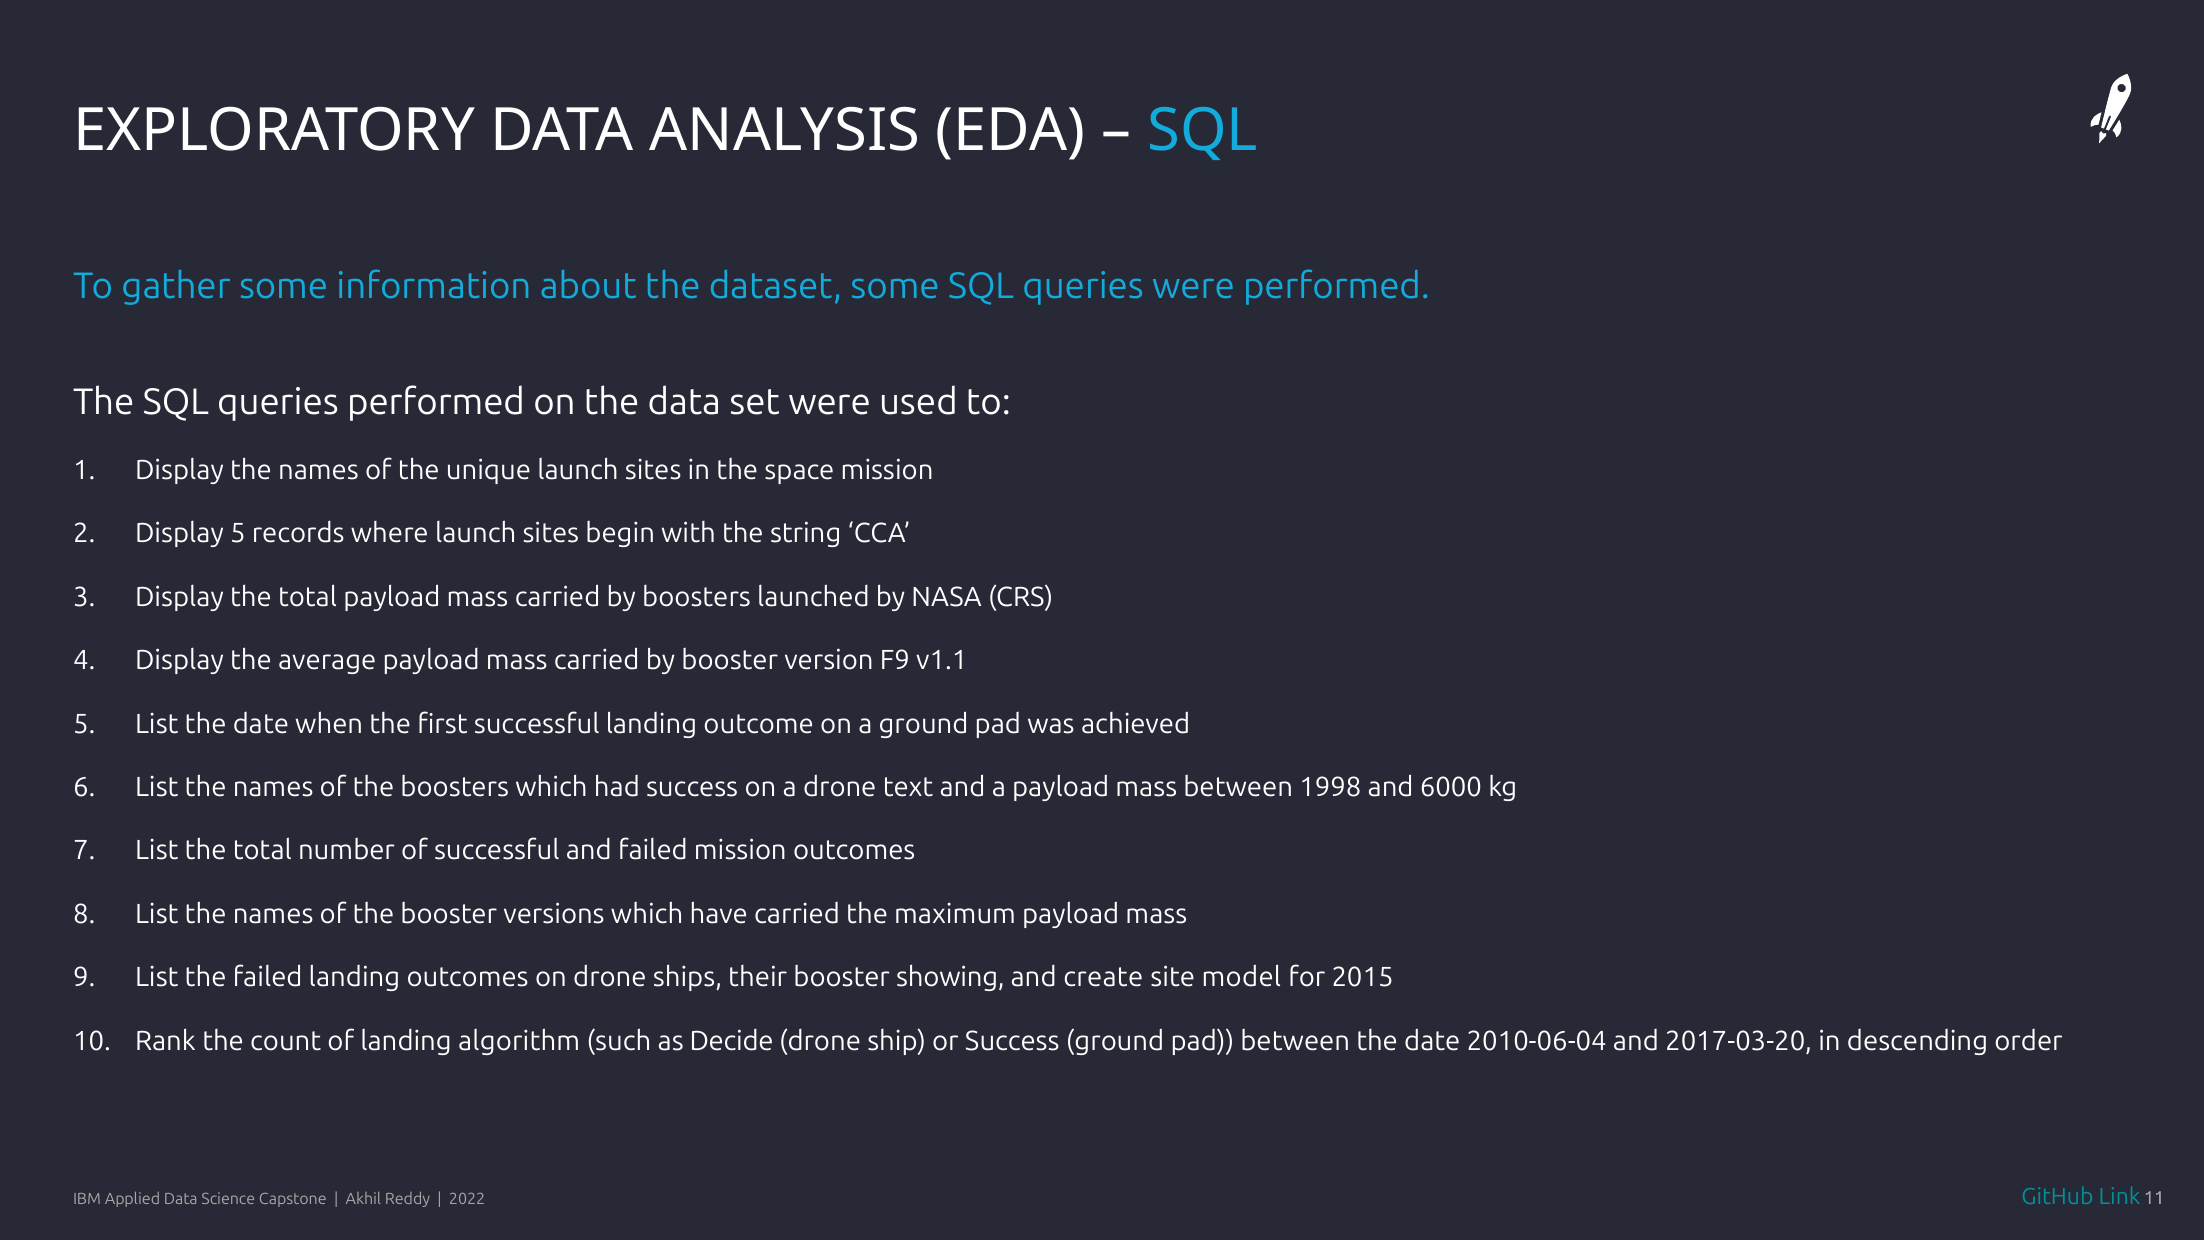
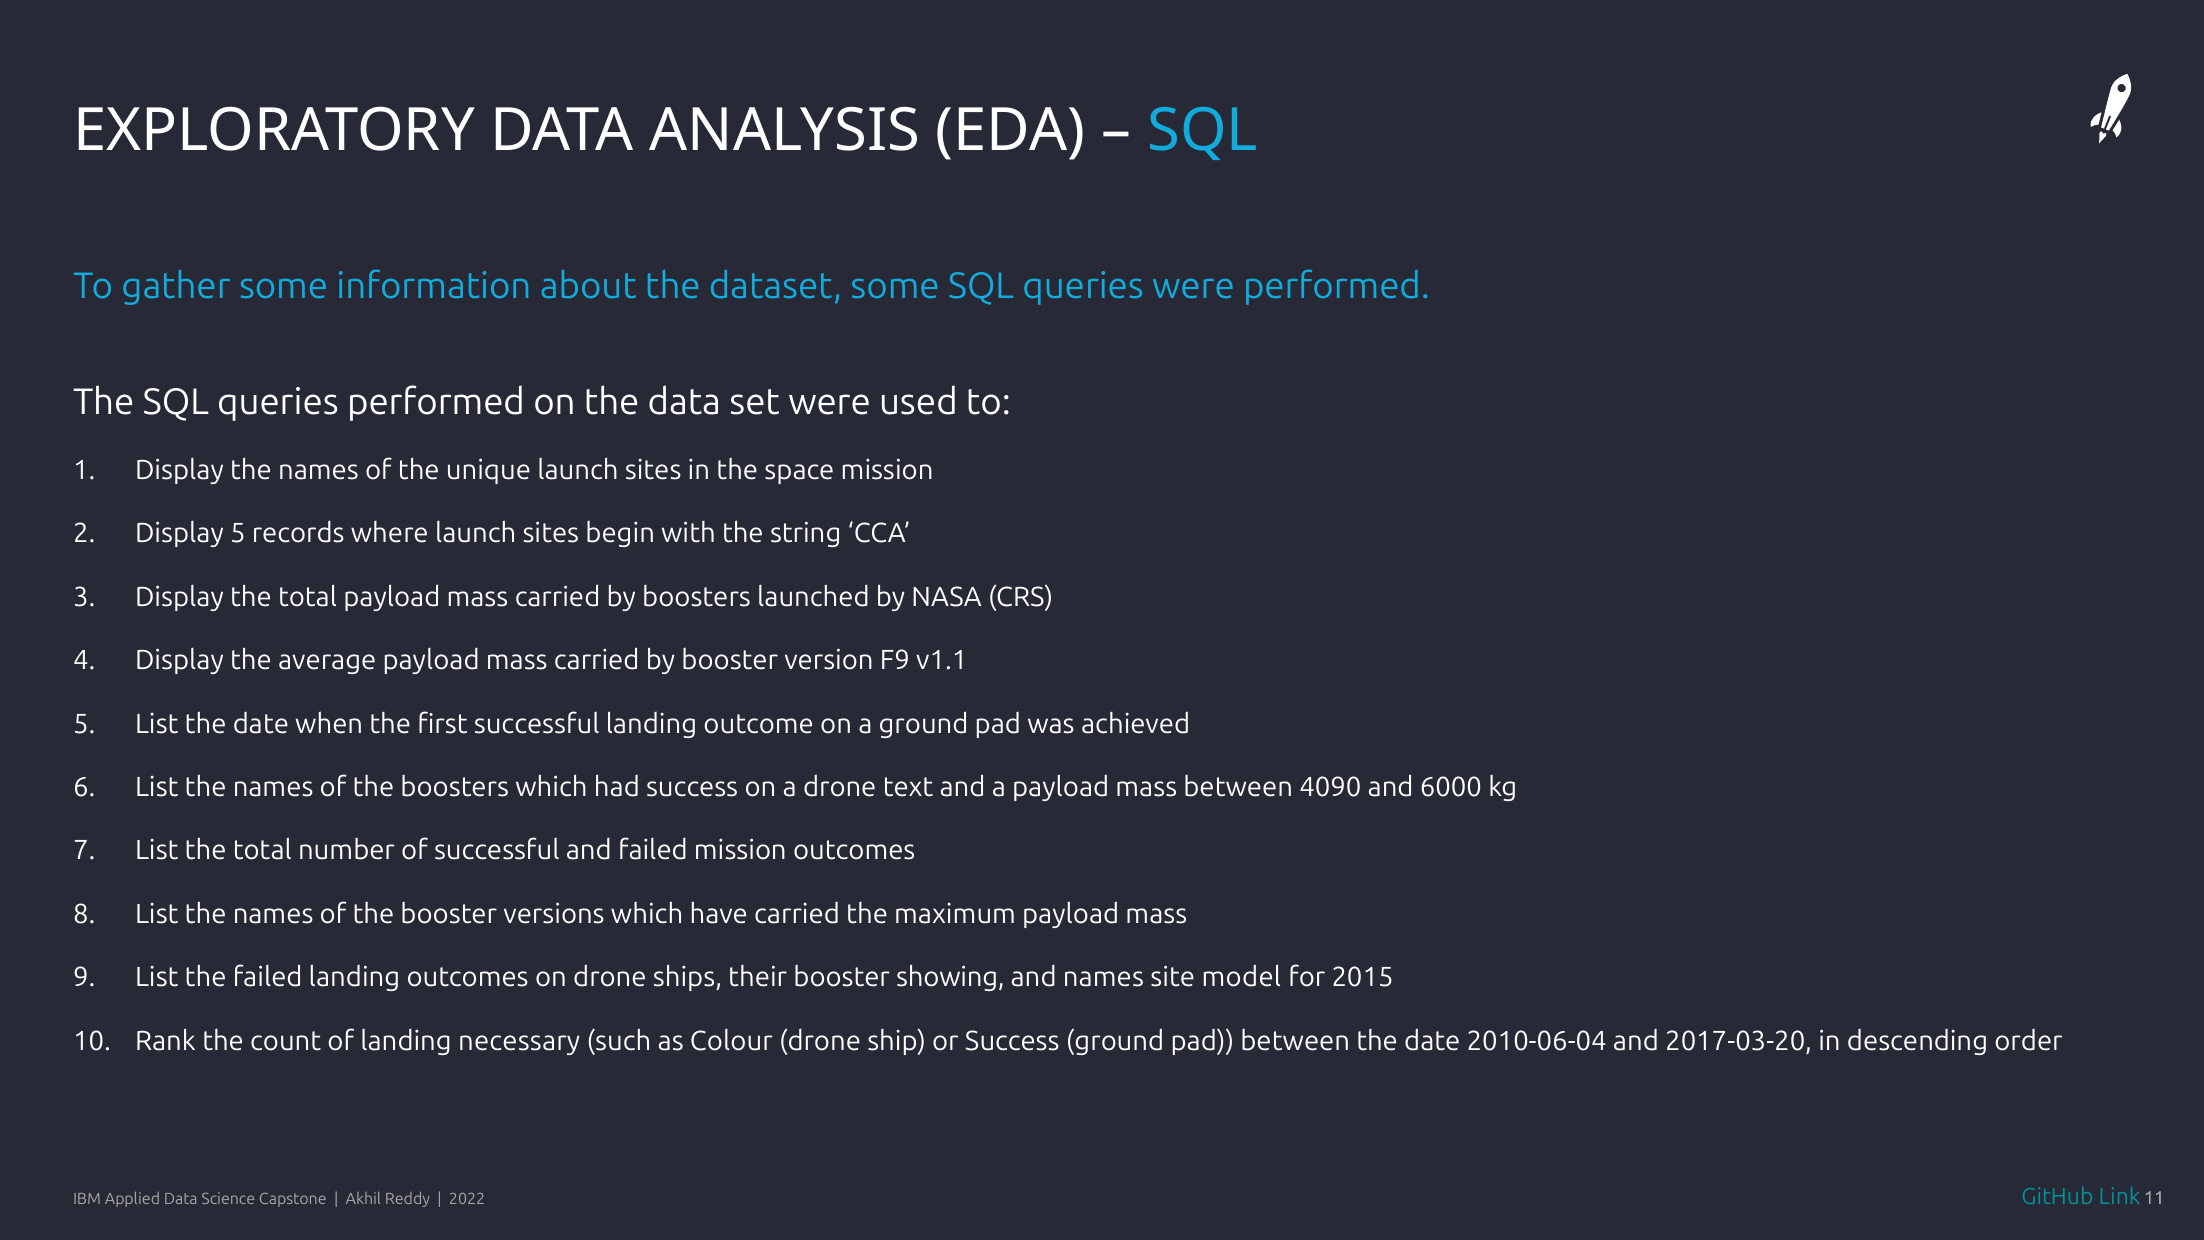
1998: 1998 -> 4090 (1330, 787)
and create: create -> names (1103, 977)
algorithm: algorithm -> necessary (519, 1041)
Decide: Decide -> Colour (731, 1041)
